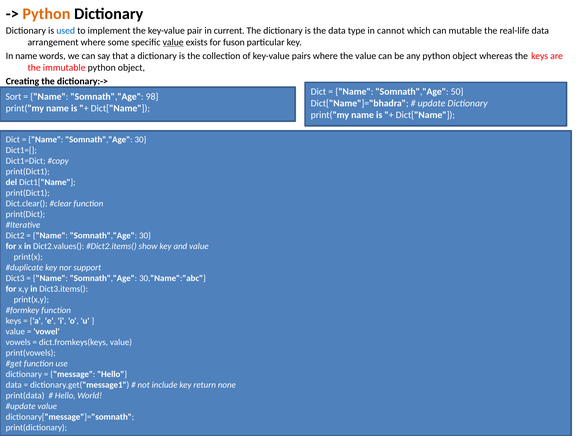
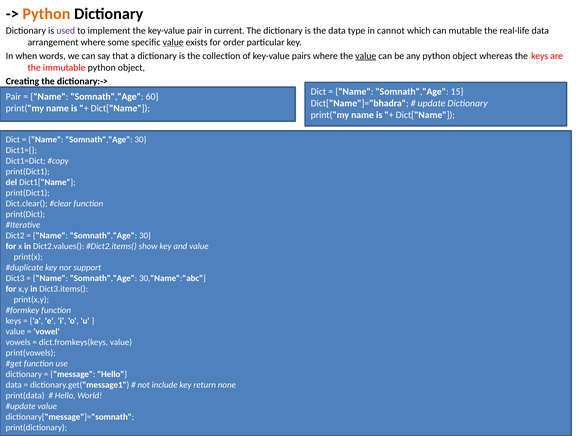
used colour: blue -> purple (66, 31)
fuson: fuson -> order (234, 42)
In name: name -> when (26, 56)
value underline: none -> present (366, 56)
50: 50 -> 15 (457, 92)
Sort: Sort -> Pair (13, 96)
98: 98 -> 60 (152, 96)
